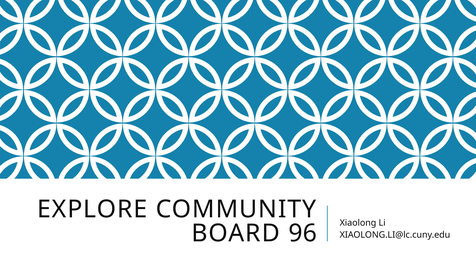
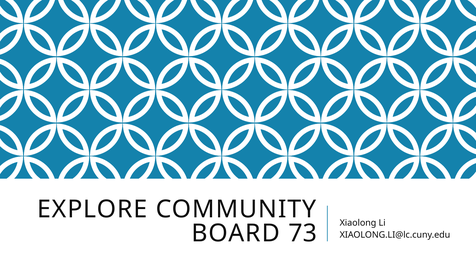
96: 96 -> 73 (303, 233)
